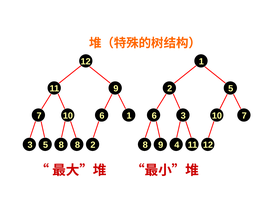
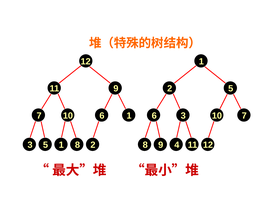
3 5 8: 8 -> 1 (61, 145)
